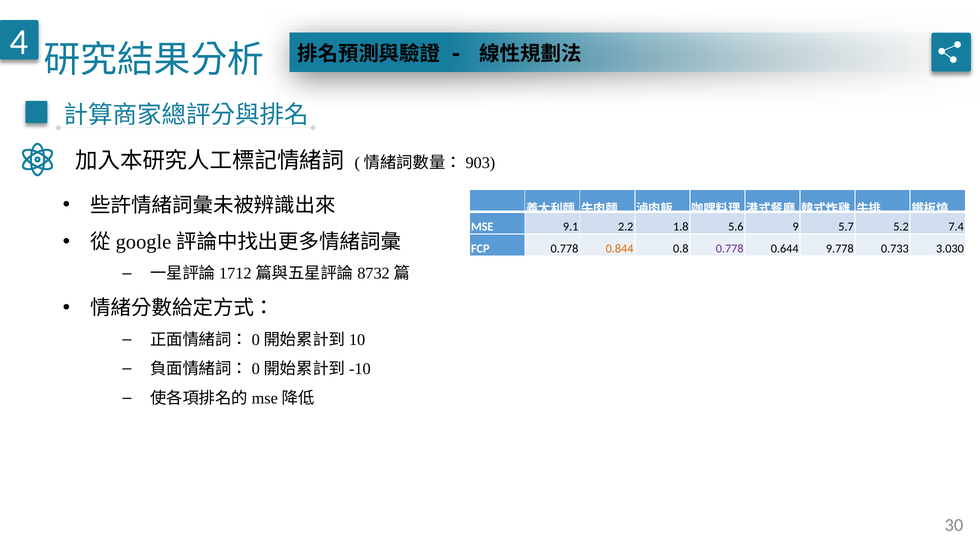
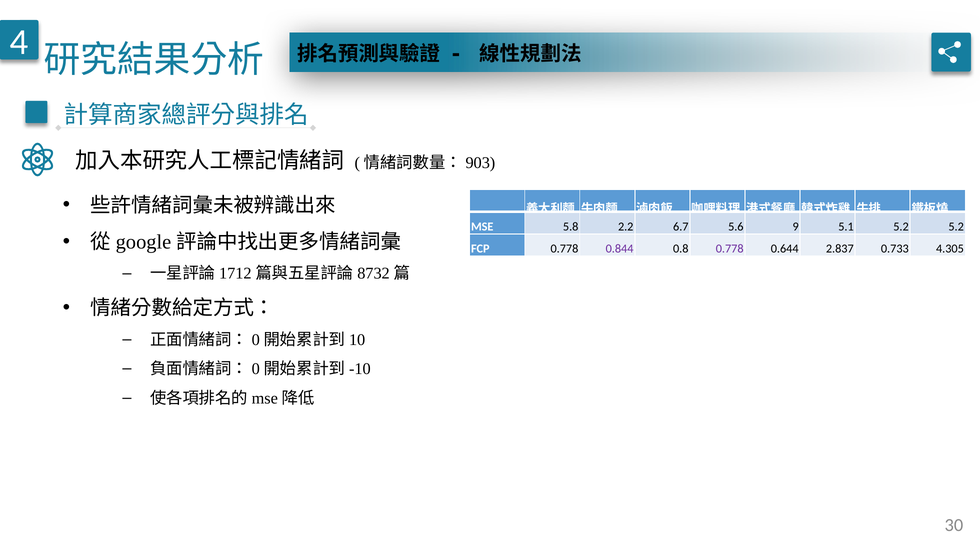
9.1: 9.1 -> 5.8 (571, 227)
1.8: 1.8 -> 6.7 (681, 227)
5.7: 5.7 -> 5.1 (846, 227)
5.2 7.4: 7.4 -> 5.2 (956, 227)
0.844 colour: orange -> purple (620, 249)
9.778: 9.778 -> 2.837 (840, 249)
3.030: 3.030 -> 4.305 (950, 249)
